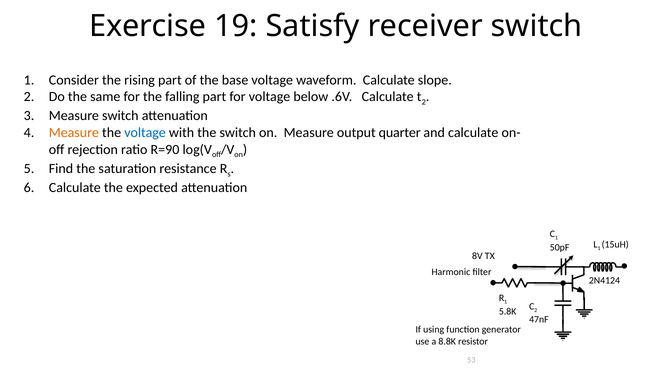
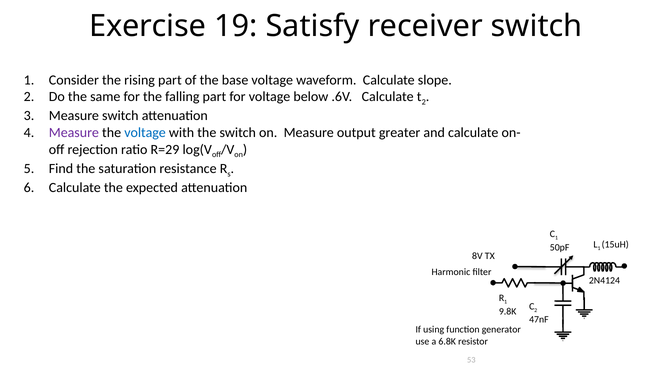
Measure colour: orange -> purple (74, 133)
quarter: quarter -> greater (400, 133)
R=90: R=90 -> R=29 (165, 150)
5.8K: 5.8K -> 9.8K (508, 312)
8.8K: 8.8K -> 6.8K (447, 342)
